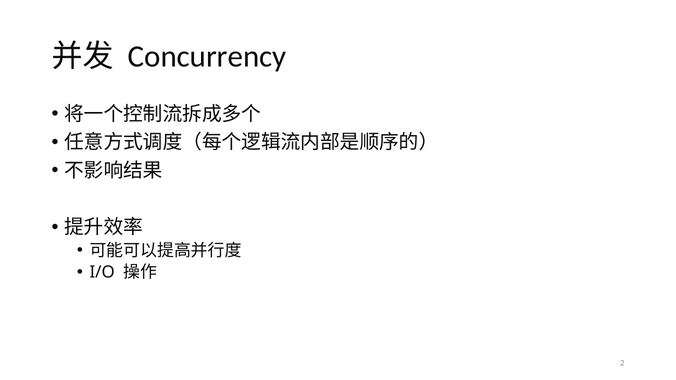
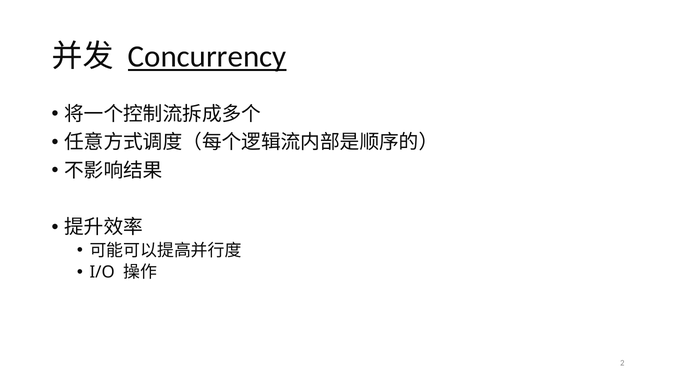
Concurrency underline: none -> present (207, 57)
